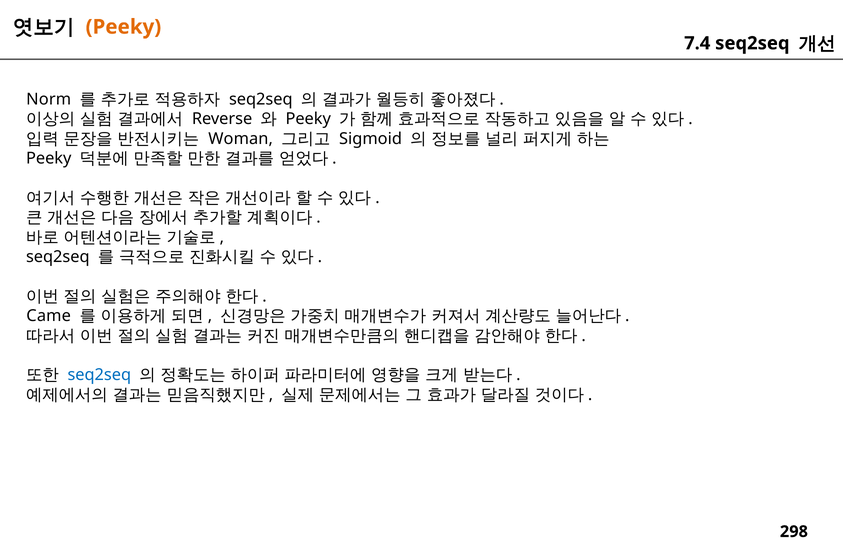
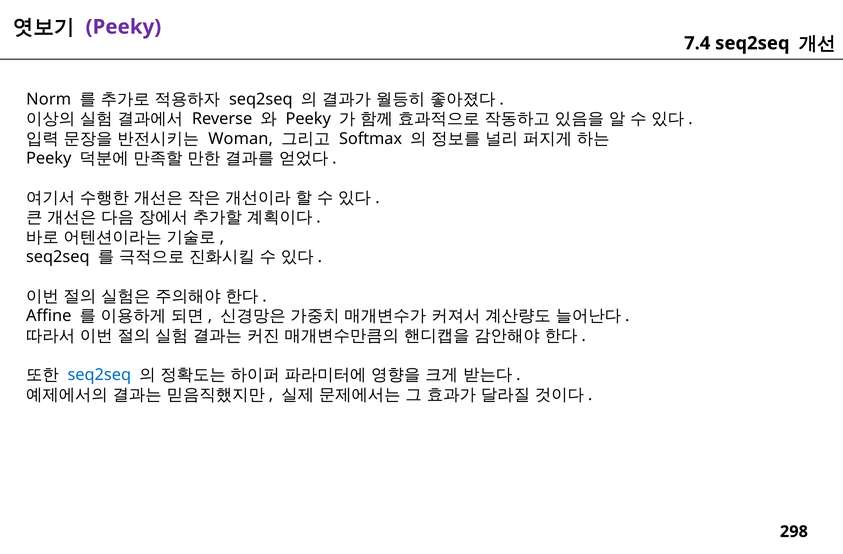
Peeky colour: orange -> purple (123, 27)
Sigmoid: Sigmoid -> Softmax (371, 139)
Came: Came -> Affine (49, 316)
